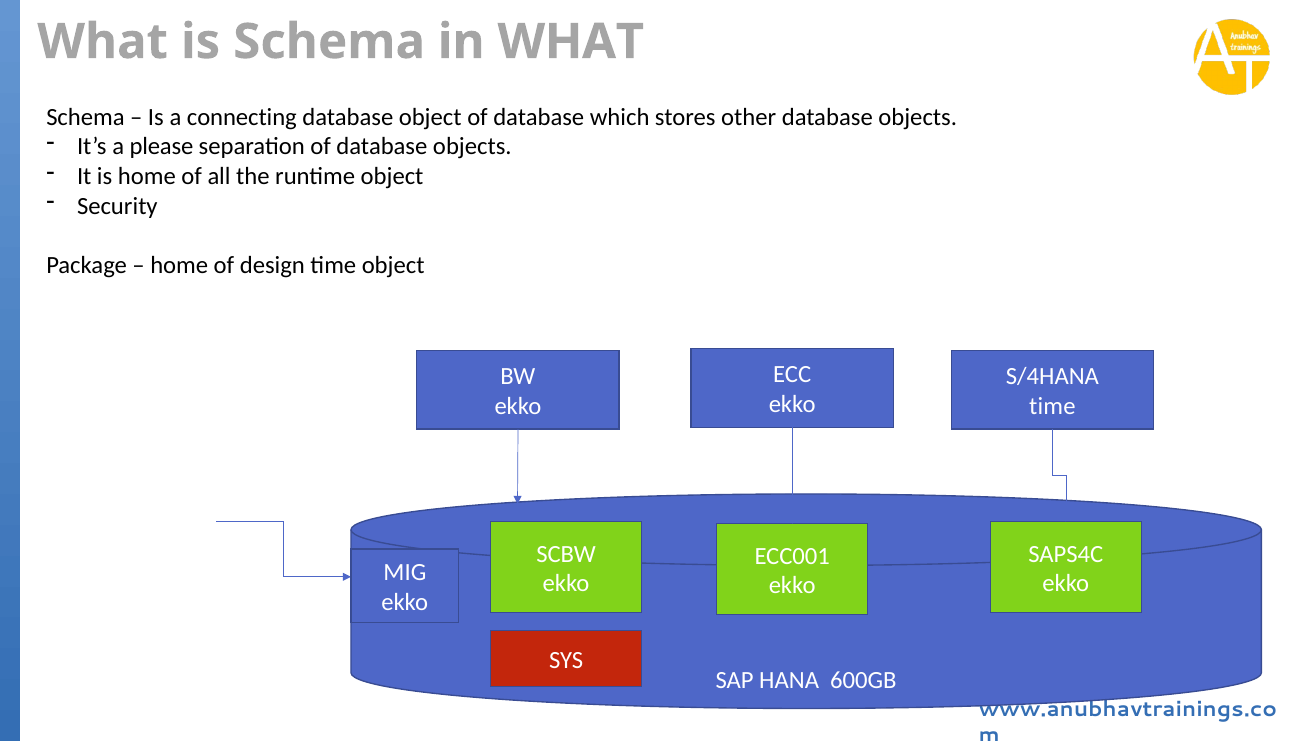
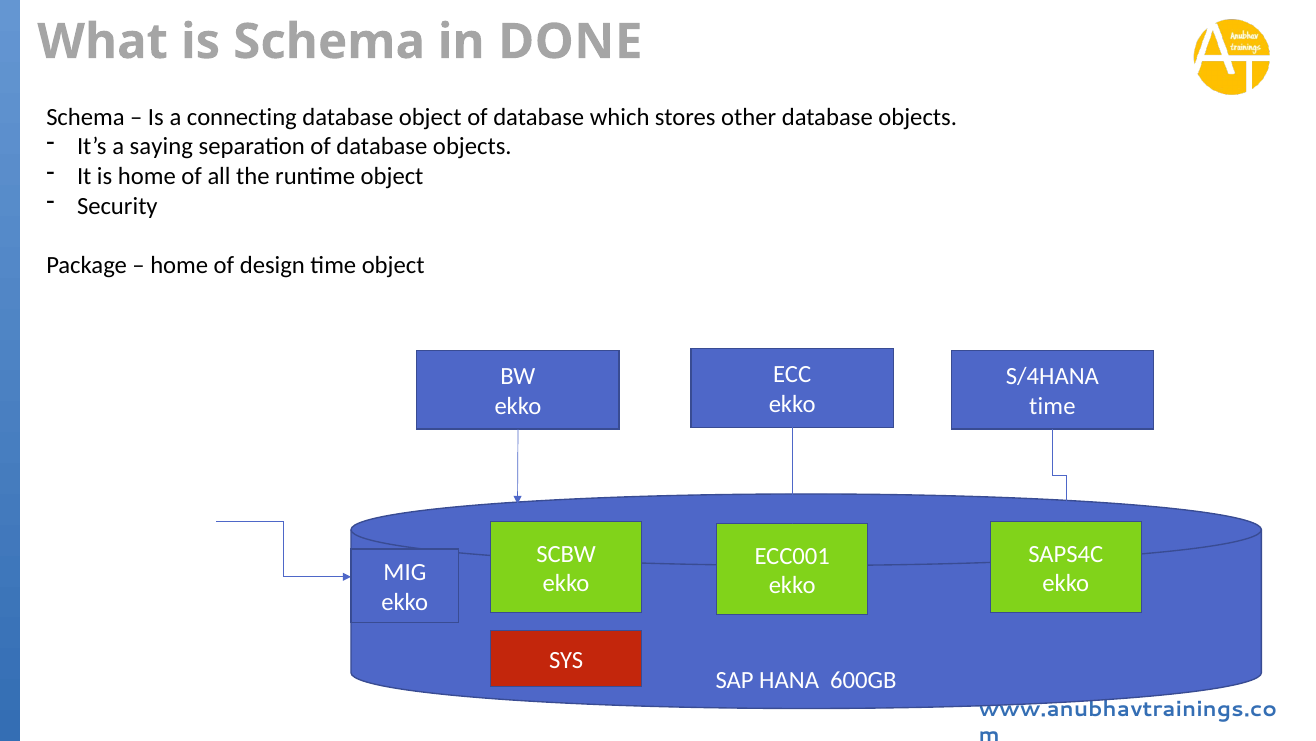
in WHAT: WHAT -> DONE (570, 42)
please: please -> saying (161, 146)
